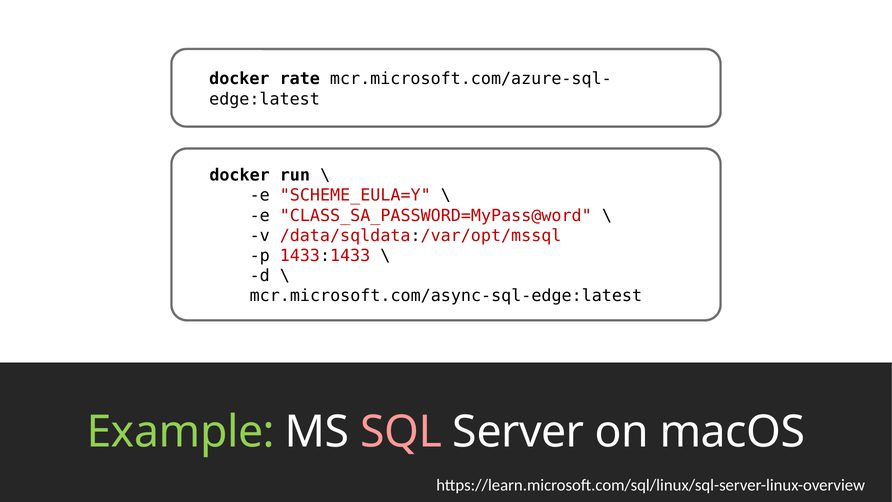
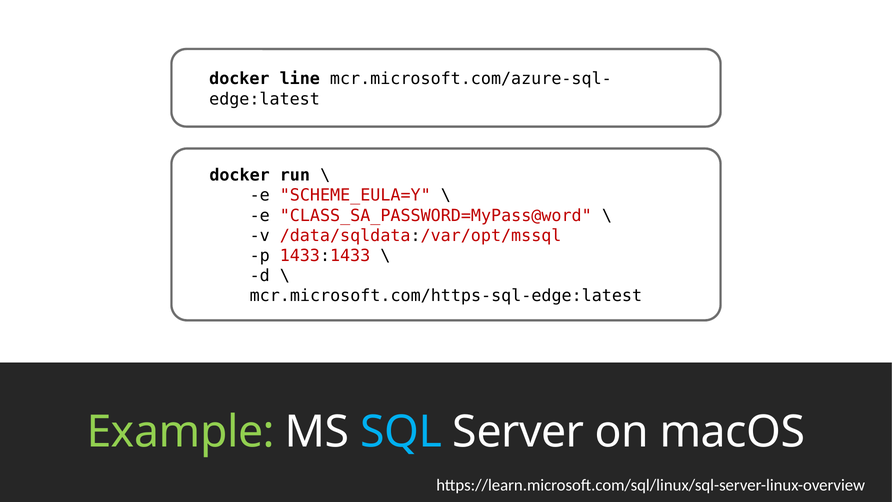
rate: rate -> line (300, 79)
mcr.microsoft.com/async-sql-edge:latest: mcr.microsoft.com/async-sql-edge:latest -> mcr.microsoft.com/https-sql-edge:latest (446, 296)
SQL colour: pink -> light blue (401, 432)
